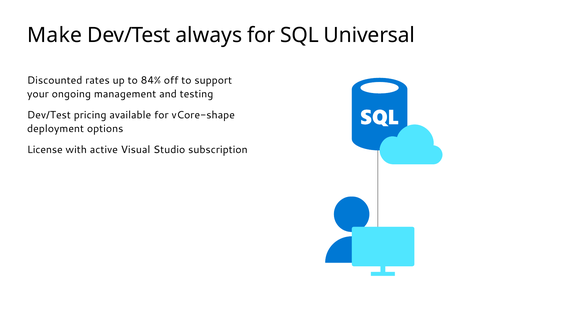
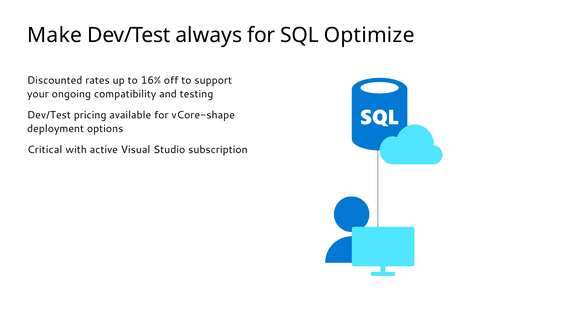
Universal: Universal -> Optimize (369, 35)
84%: 84% -> 16% (151, 80)
management: management -> compatibility (125, 94)
License: License -> Critical (45, 150)
